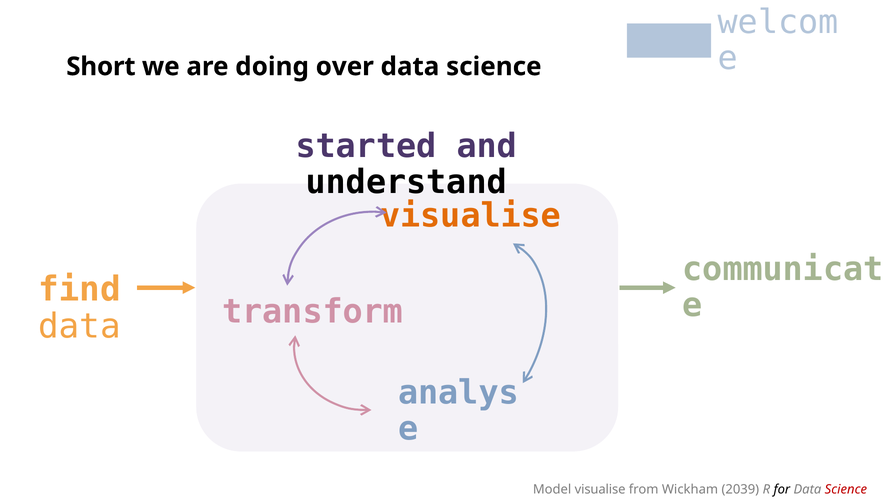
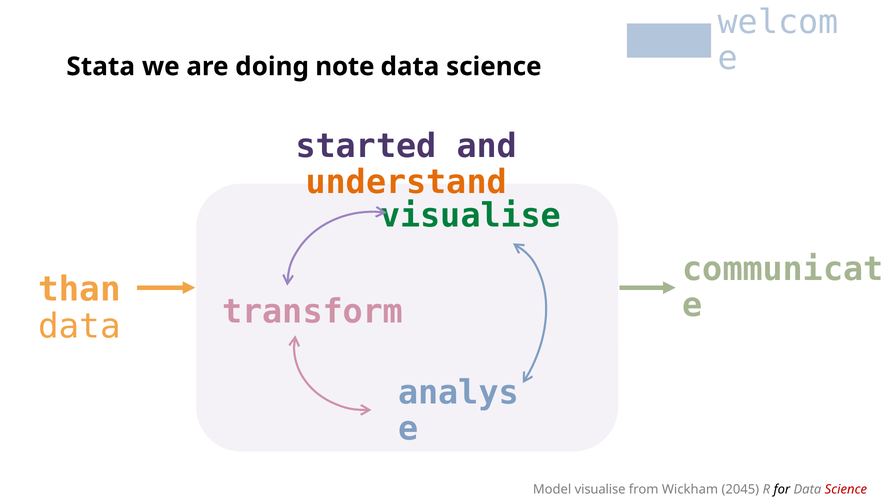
Short: Short -> Stata (101, 67)
over: over -> note (345, 67)
understand colour: black -> orange (406, 183)
visualise colour: orange -> green (471, 216)
find: find -> than (79, 290)
2039: 2039 -> 2045 (740, 490)
